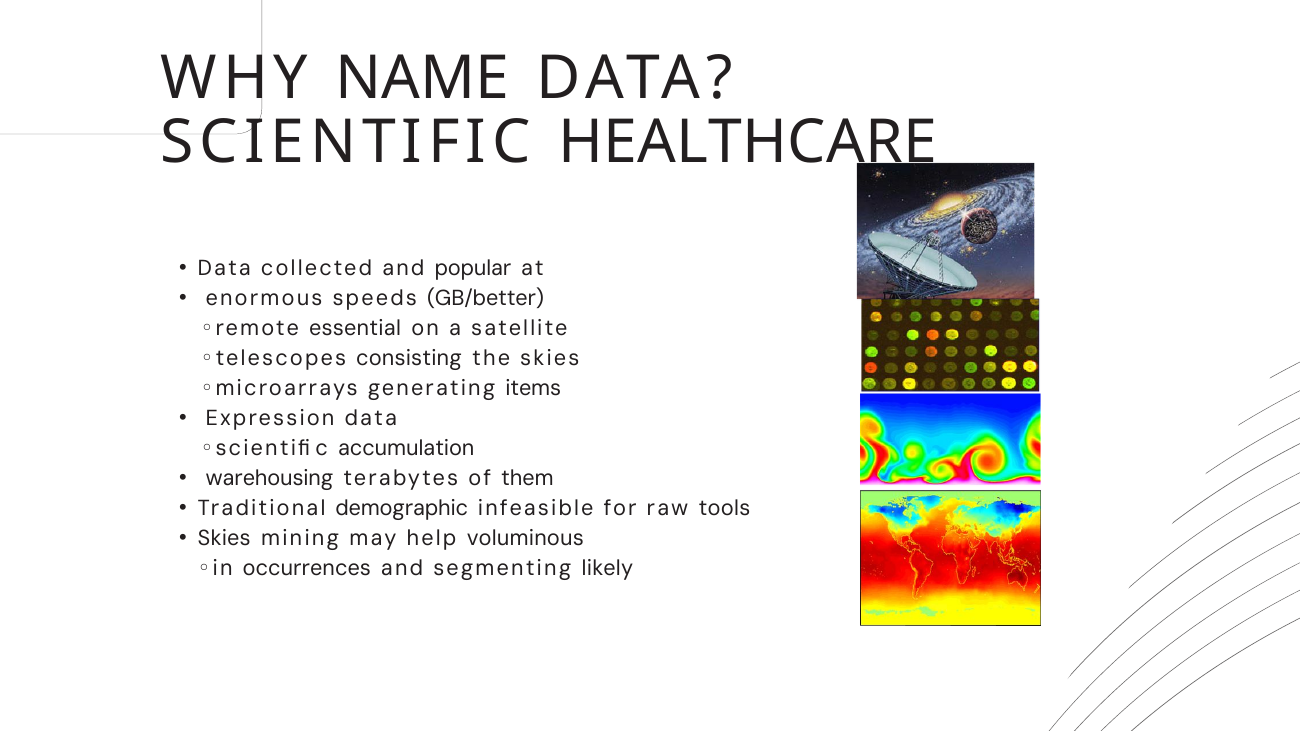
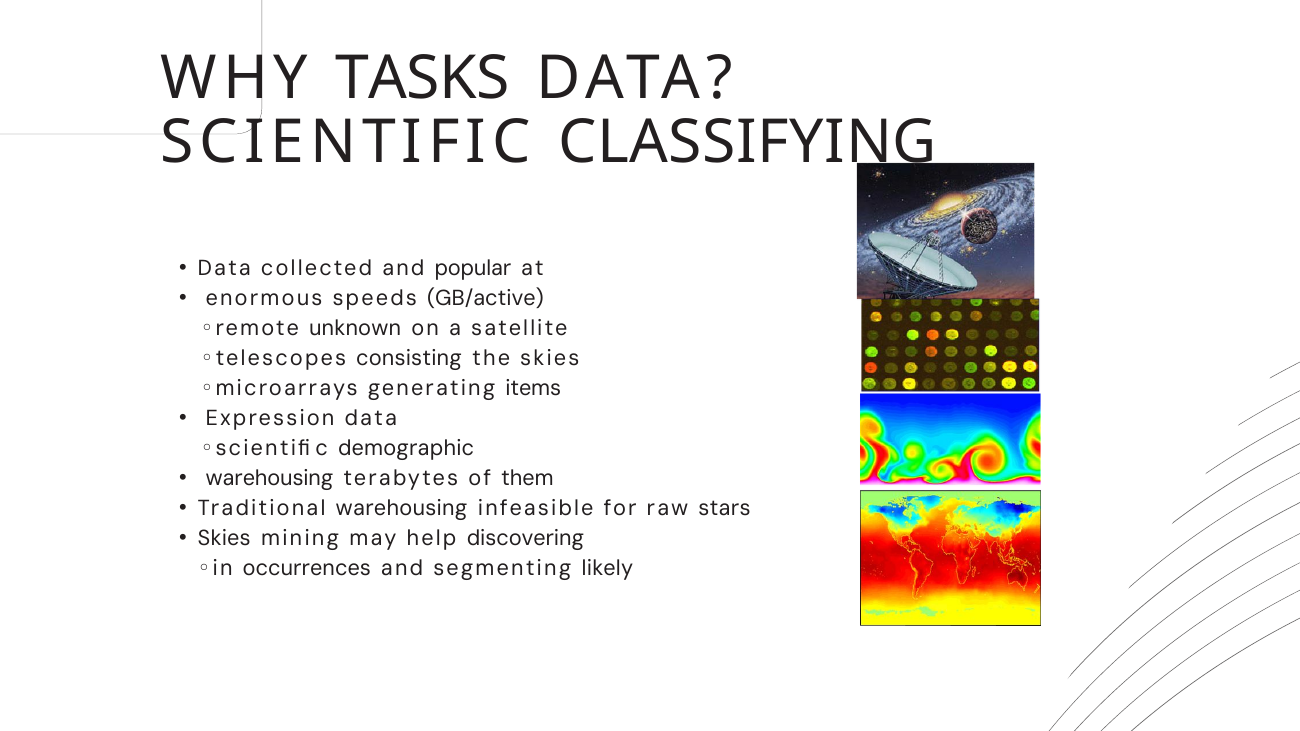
NAME: NAME -> TASKS (423, 78)
HEALTHCARE: HEALTHCARE -> CLASSIFYING (748, 142)
GB/better: GB/better -> GB/active (485, 299)
essential: essential -> unknown (355, 329)
accumulation: accumulation -> demographic (406, 449)
Traditional demographic: demographic -> warehousing (402, 509)
tools: tools -> stars (725, 509)
voluminous: voluminous -> discovering (525, 539)
